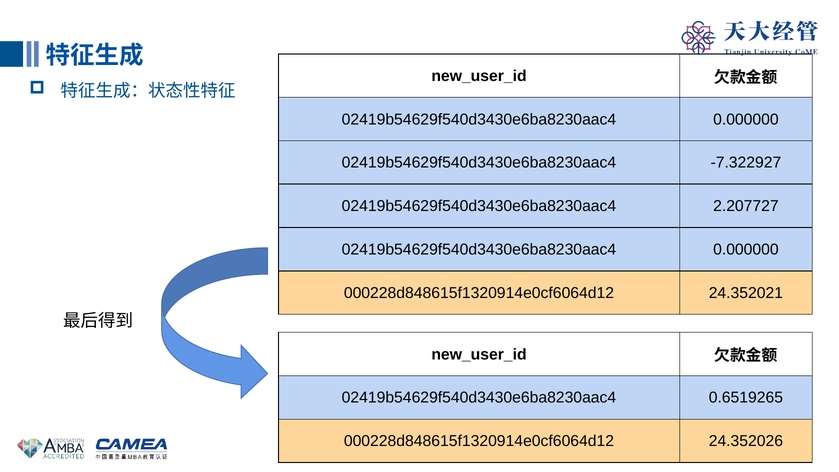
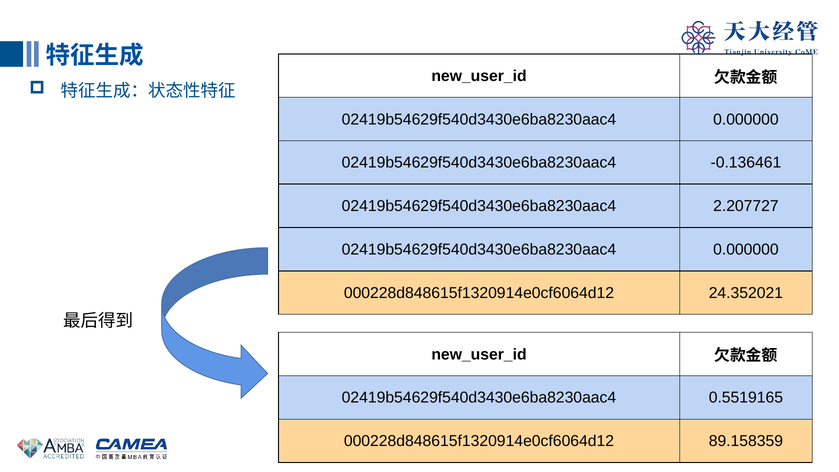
-7.322927: -7.322927 -> -0.136461 (746, 163)
0.6519265: 0.6519265 -> 0.5519165 (746, 398)
24.352026: 24.352026 -> 89.158359 (746, 441)
